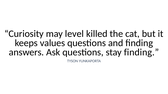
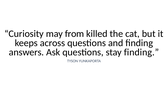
level: level -> from (74, 34)
values: values -> across (52, 43)
